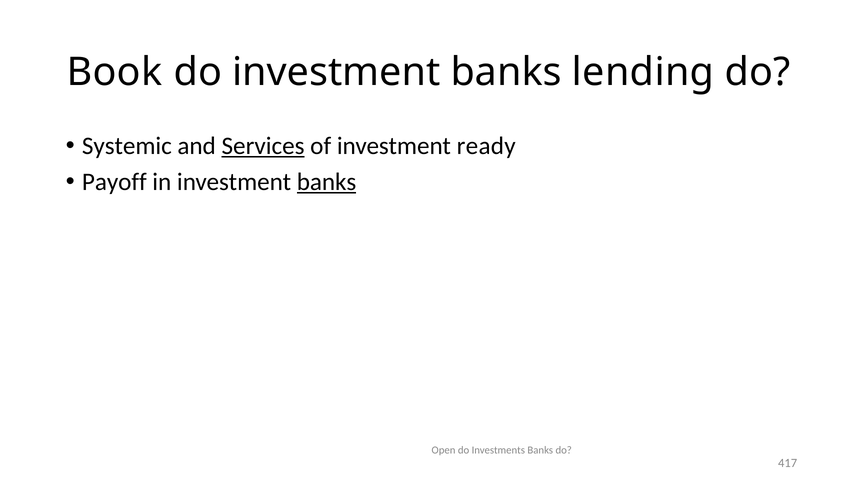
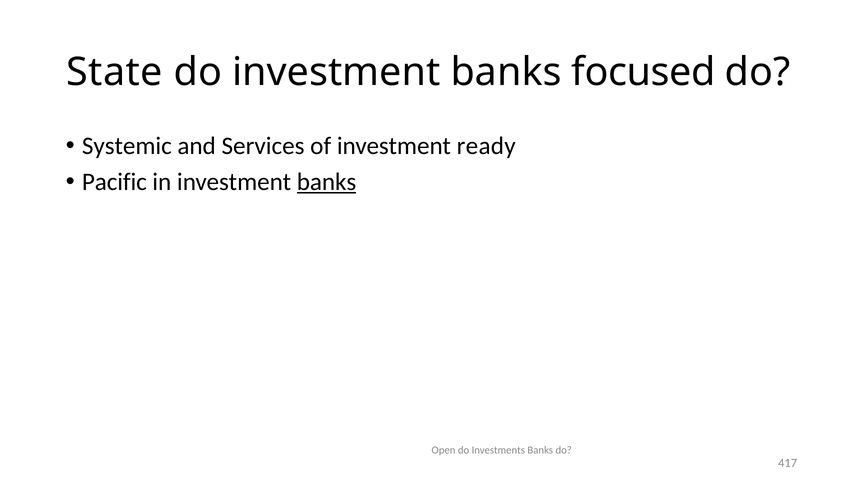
Book: Book -> State (114, 72)
lending: lending -> focused (643, 72)
Services underline: present -> none (263, 146)
Payoff: Payoff -> Pacific (114, 182)
